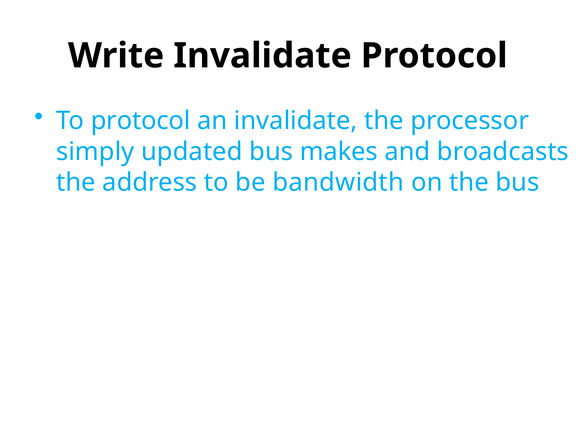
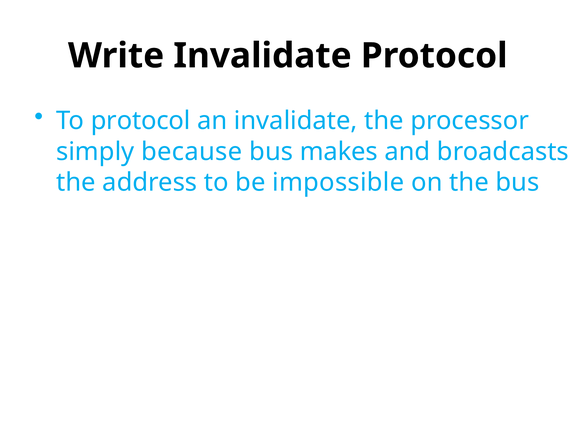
updated: updated -> because (192, 152)
bandwidth: bandwidth -> impossible (338, 182)
